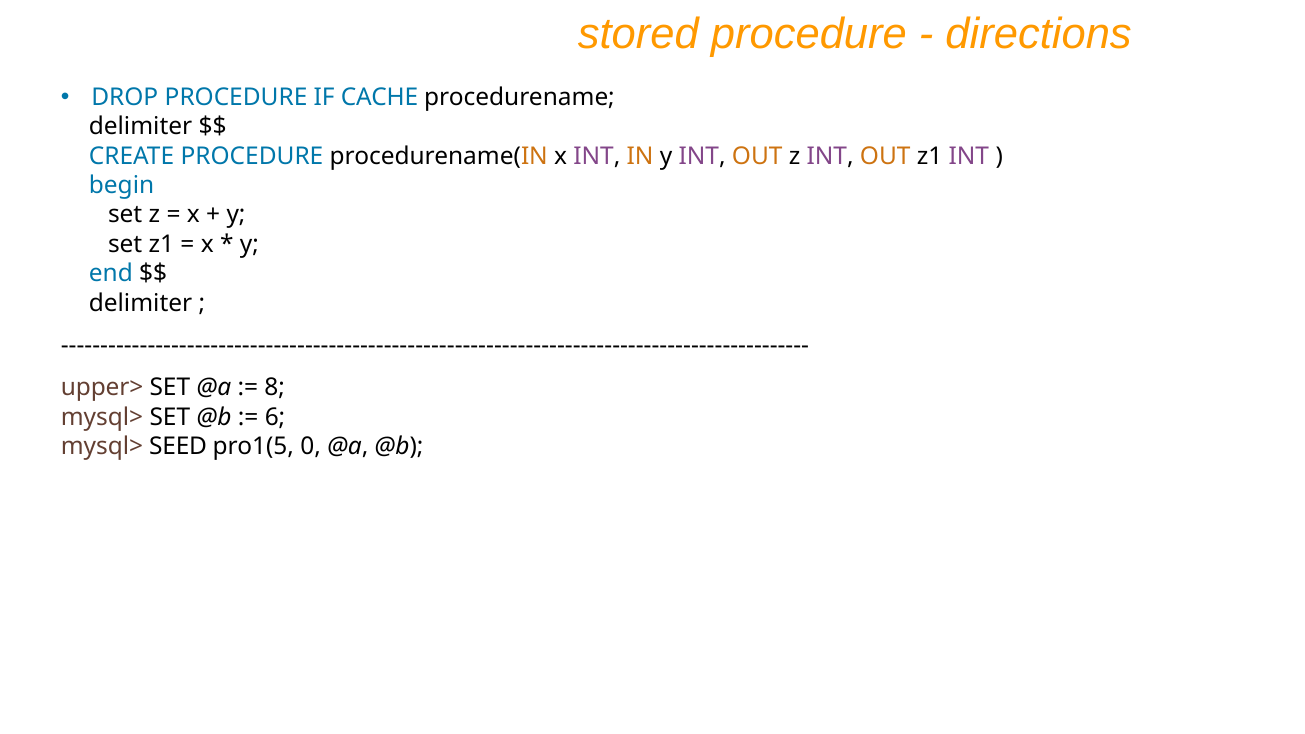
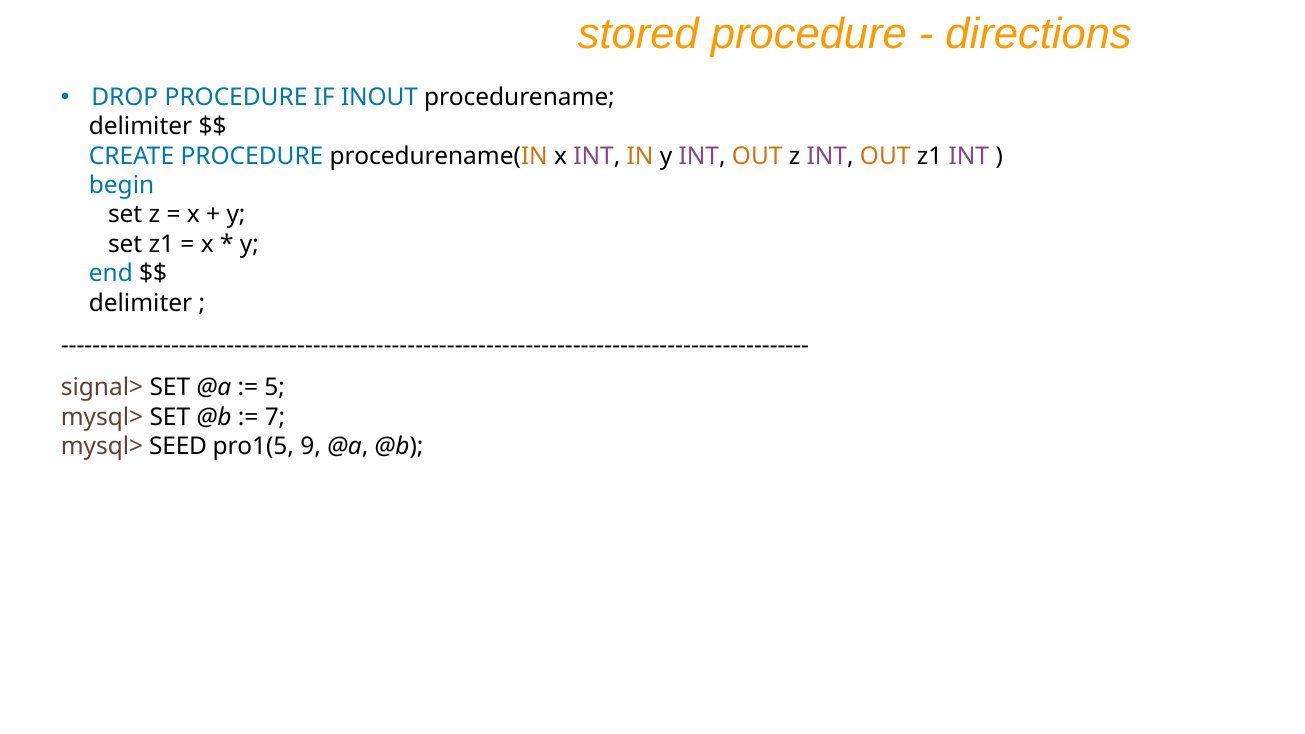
CACHE: CACHE -> INOUT (379, 97)
upper>: upper> -> signal> (102, 388)
8: 8 -> 5 (275, 388)
6: 6 -> 7 (275, 417)
0: 0 -> 9 (311, 446)
